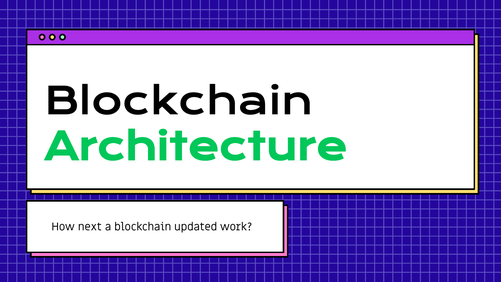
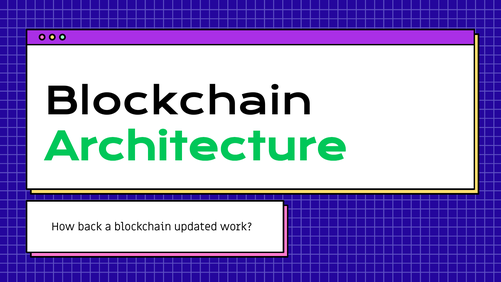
next: next -> back (90, 227)
